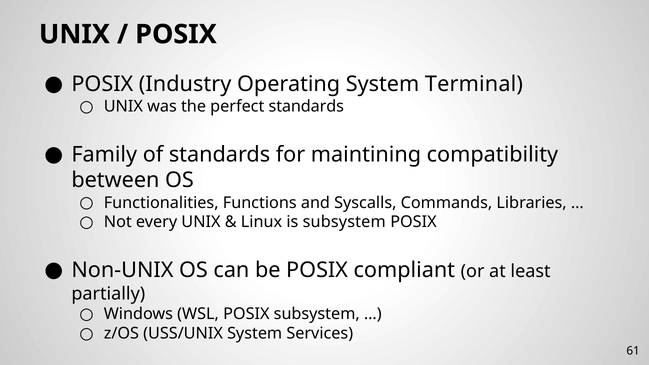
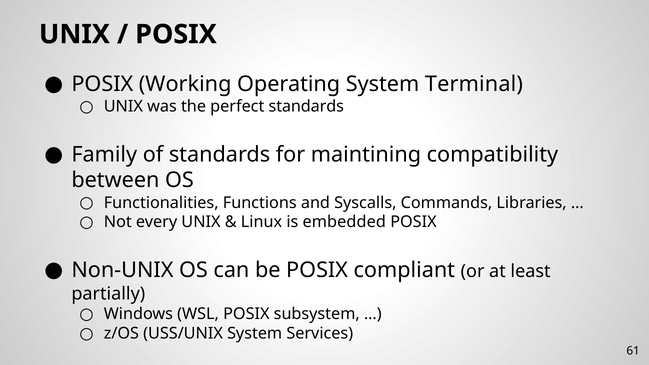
Industry: Industry -> Working (185, 84)
is subsystem: subsystem -> embedded (344, 222)
